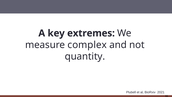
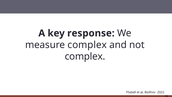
extremes: extremes -> response (91, 33)
quantity: quantity -> complex (85, 56)
